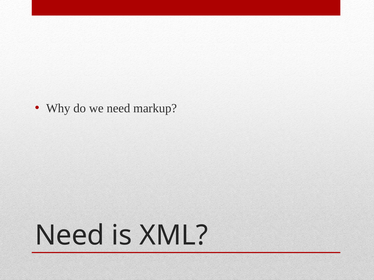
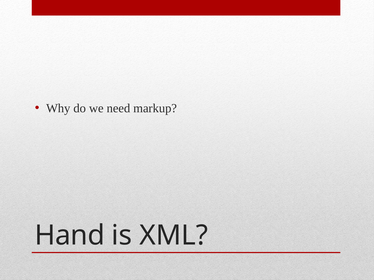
Need: Need -> Hand (70, 236)
